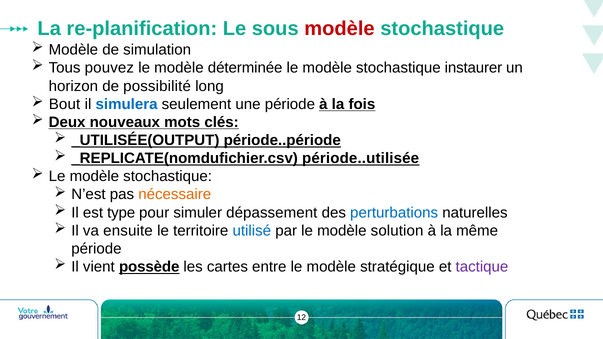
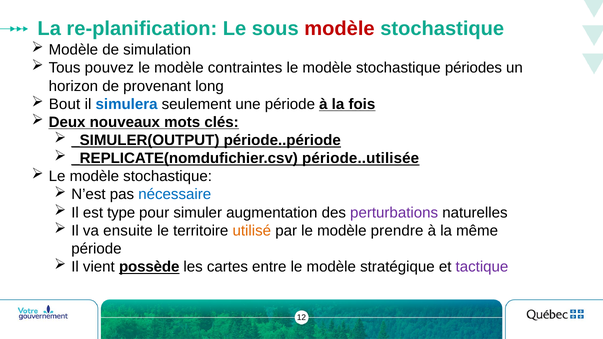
déterminée: déterminée -> contraintes (245, 68)
instaurer: instaurer -> périodes (473, 68)
possibilité: possibilité -> provenant (157, 86)
_UTILISÉE(OUTPUT: _UTILISÉE(OUTPUT -> _SIMULER(OUTPUT (145, 140)
nécessaire colour: orange -> blue (175, 195)
dépassement: dépassement -> augmentation (272, 213)
perturbations colour: blue -> purple (394, 213)
utilisé colour: blue -> orange (252, 231)
solution: solution -> prendre (397, 231)
